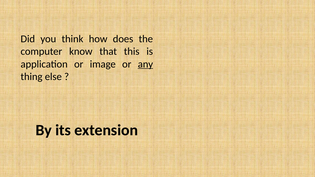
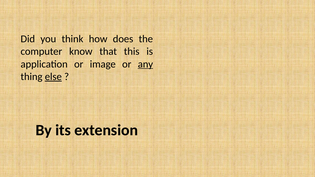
else underline: none -> present (53, 77)
